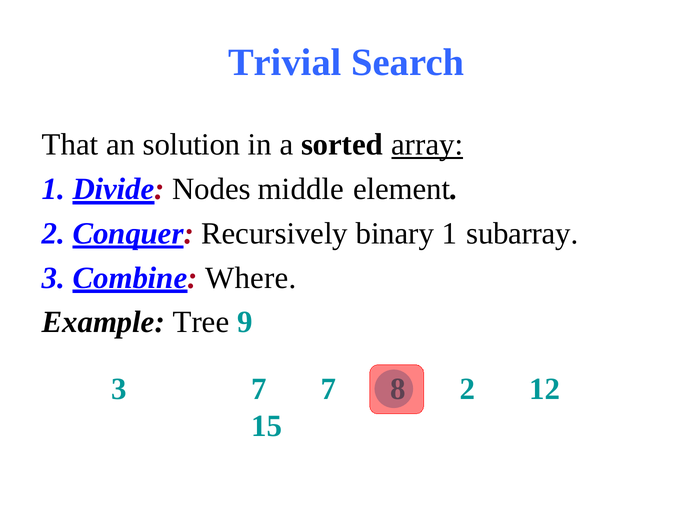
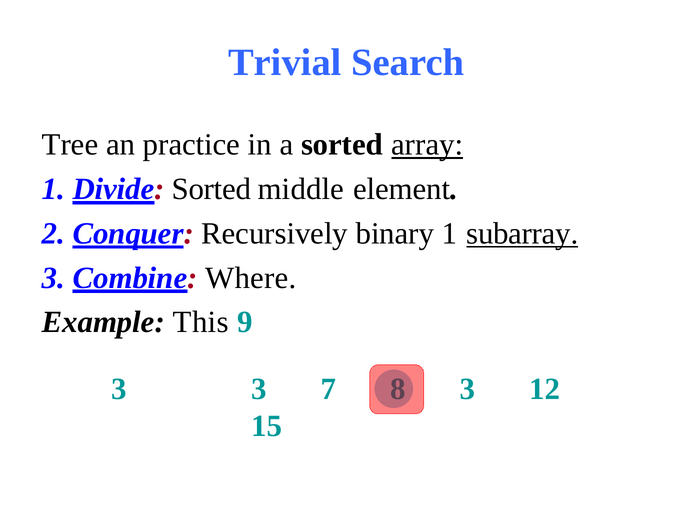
That: That -> Tree (70, 145)
solution: solution -> practice (192, 145)
Nodes: Nodes -> Sorted (211, 189)
subarray underline: none -> present (522, 234)
Tree: Tree -> This (201, 322)
3 7: 7 -> 3 (259, 389)
2: 2 -> 3 (467, 389)
